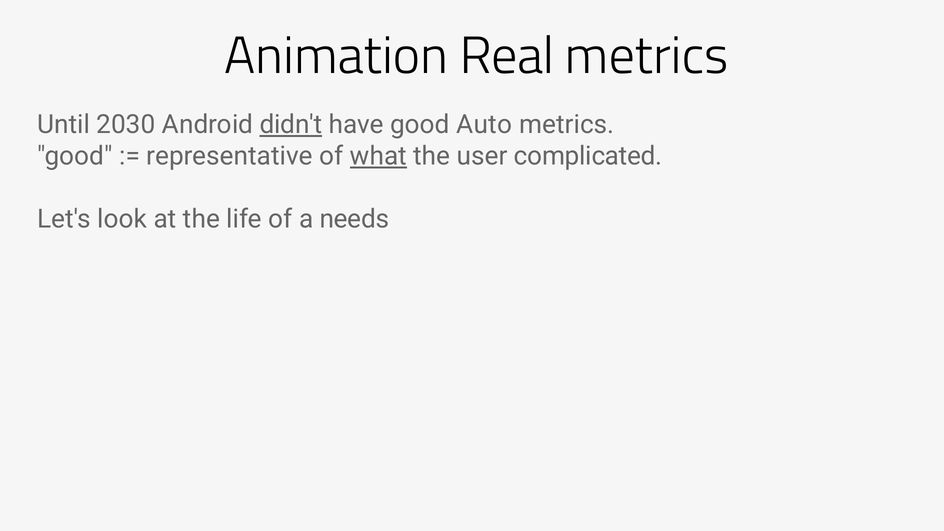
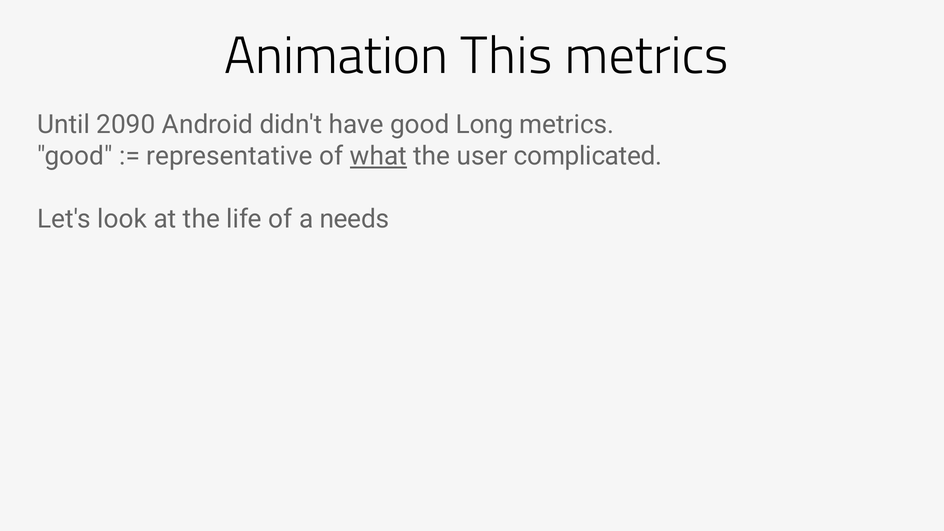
Real: Real -> This (506, 56)
2030: 2030 -> 2090 (126, 125)
didn't underline: present -> none (291, 125)
Auto: Auto -> Long (485, 125)
